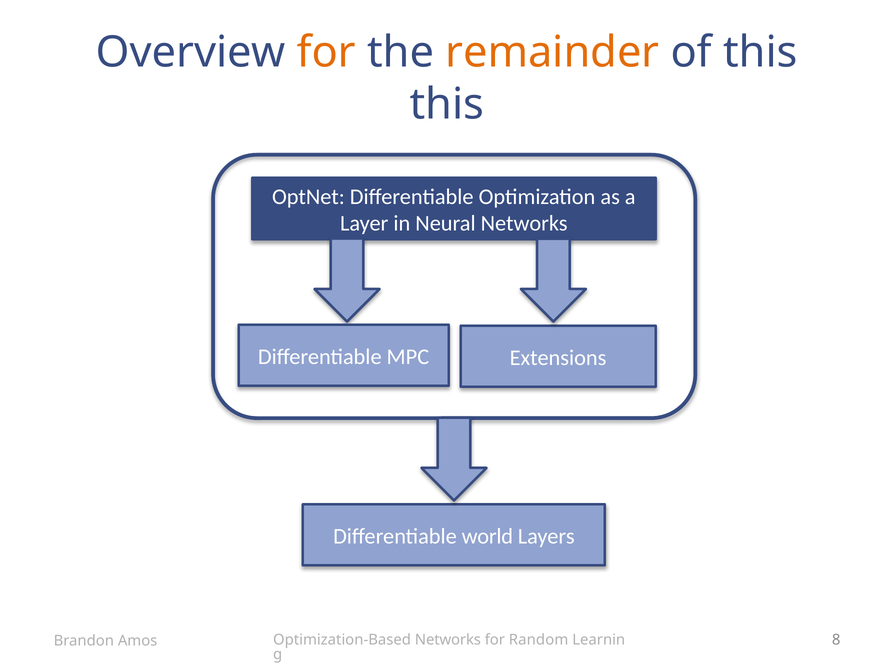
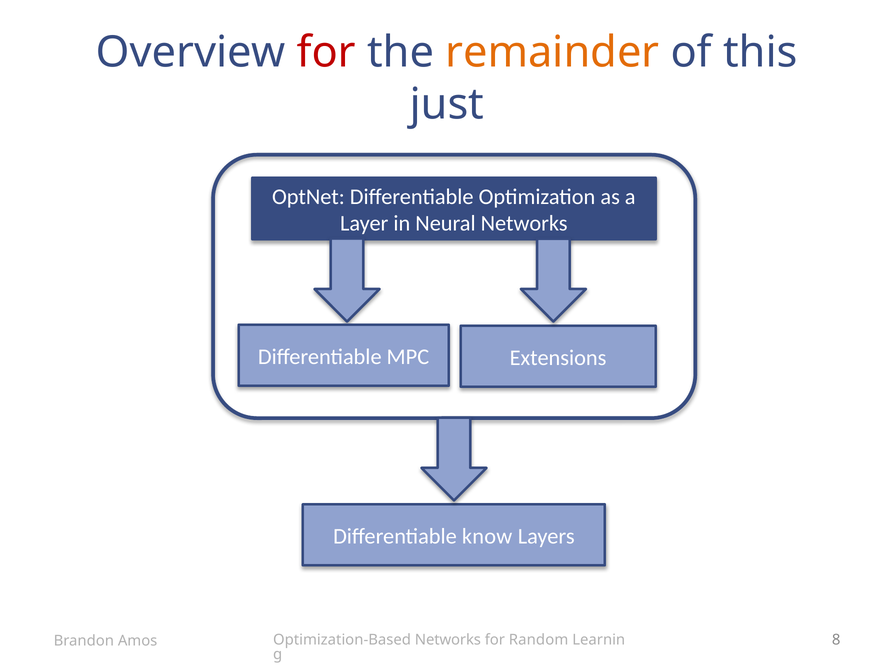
for colour: orange -> red (326, 52)
this: this -> just (447, 104)
world: world -> know (487, 536)
